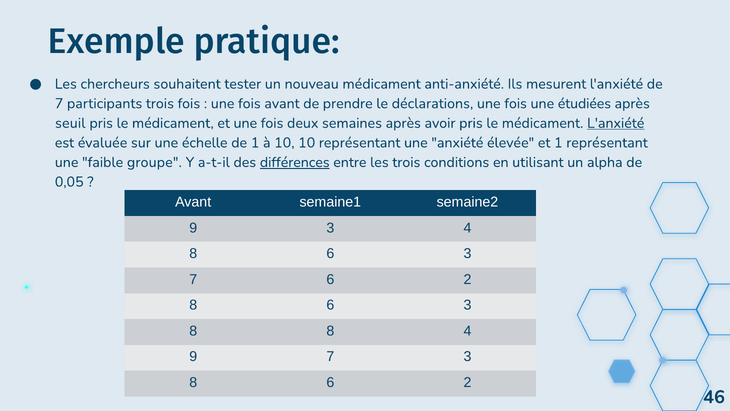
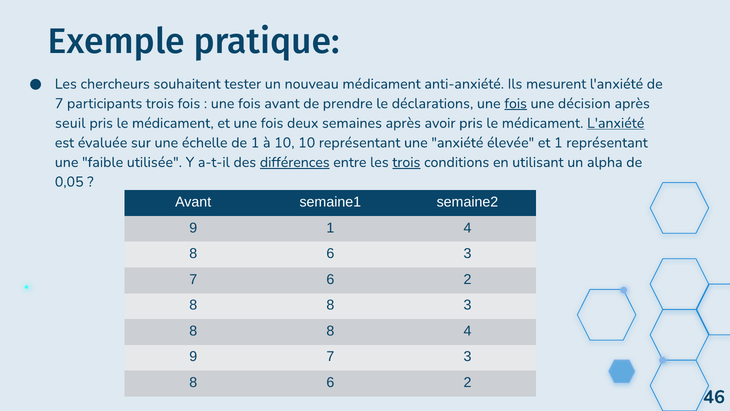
fois underline: none -> present (516, 103)
étudiées: étudiées -> décision (584, 103)
groupe: groupe -> utilisée (154, 162)
trois underline: none -> present (406, 162)
9 3: 3 -> 1 (330, 228)
6: 6 -> 8 (330, 305)
